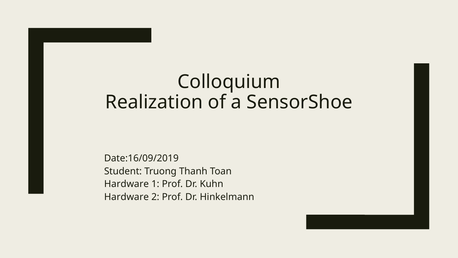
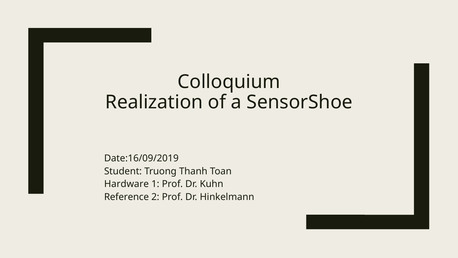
Hardware: Hardware -> Reference (127, 197)
